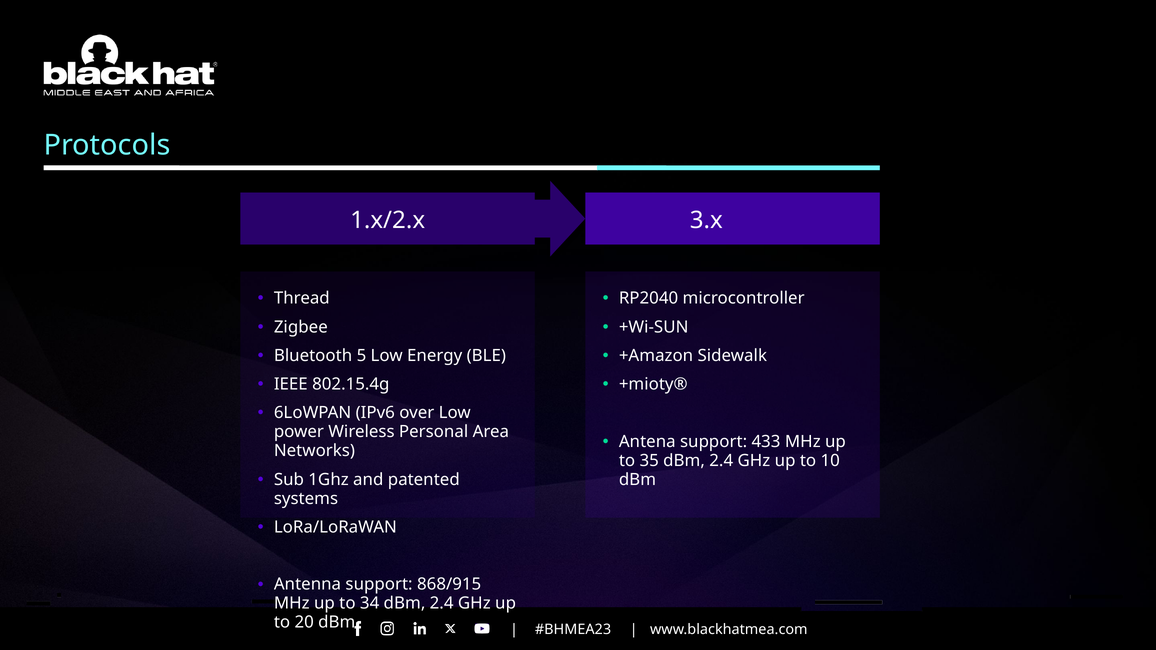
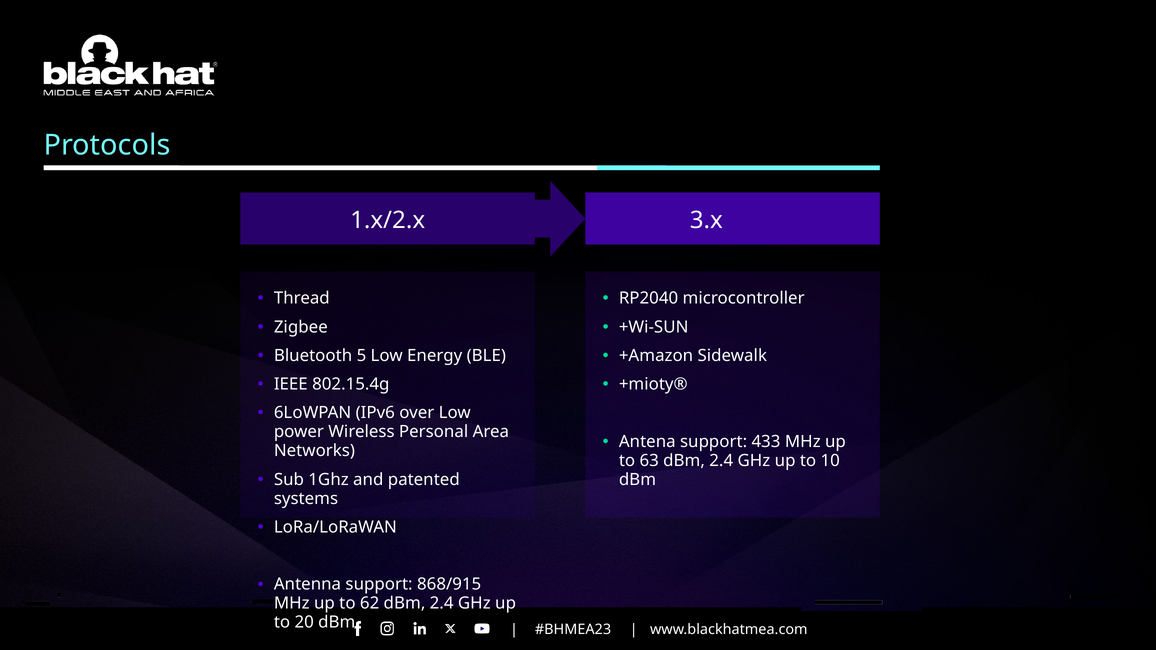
35: 35 -> 63 (649, 461)
34: 34 -> 62 (370, 604)
